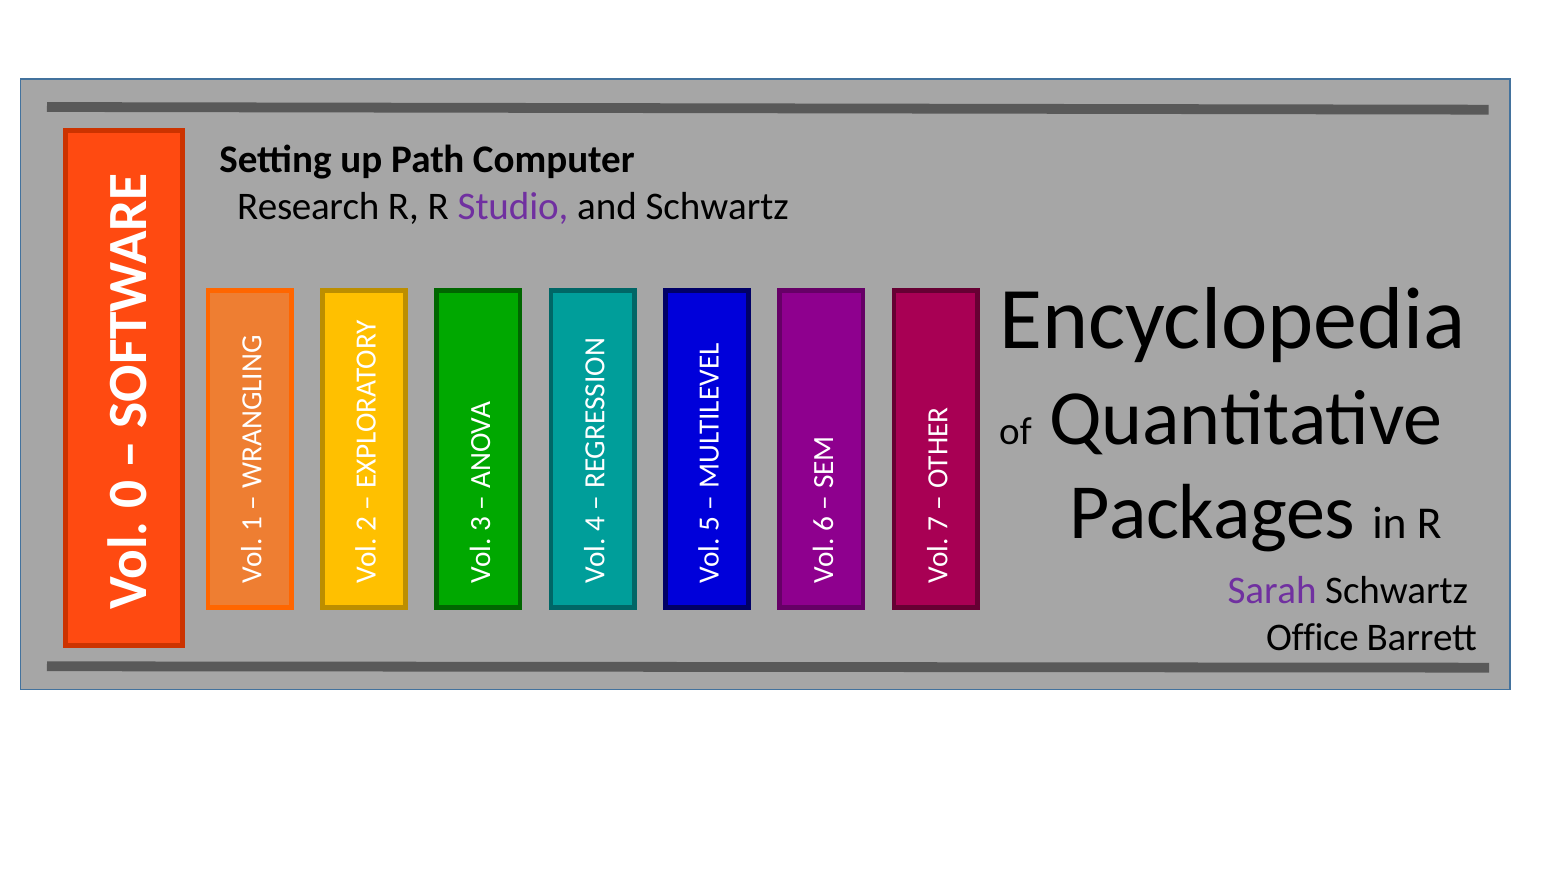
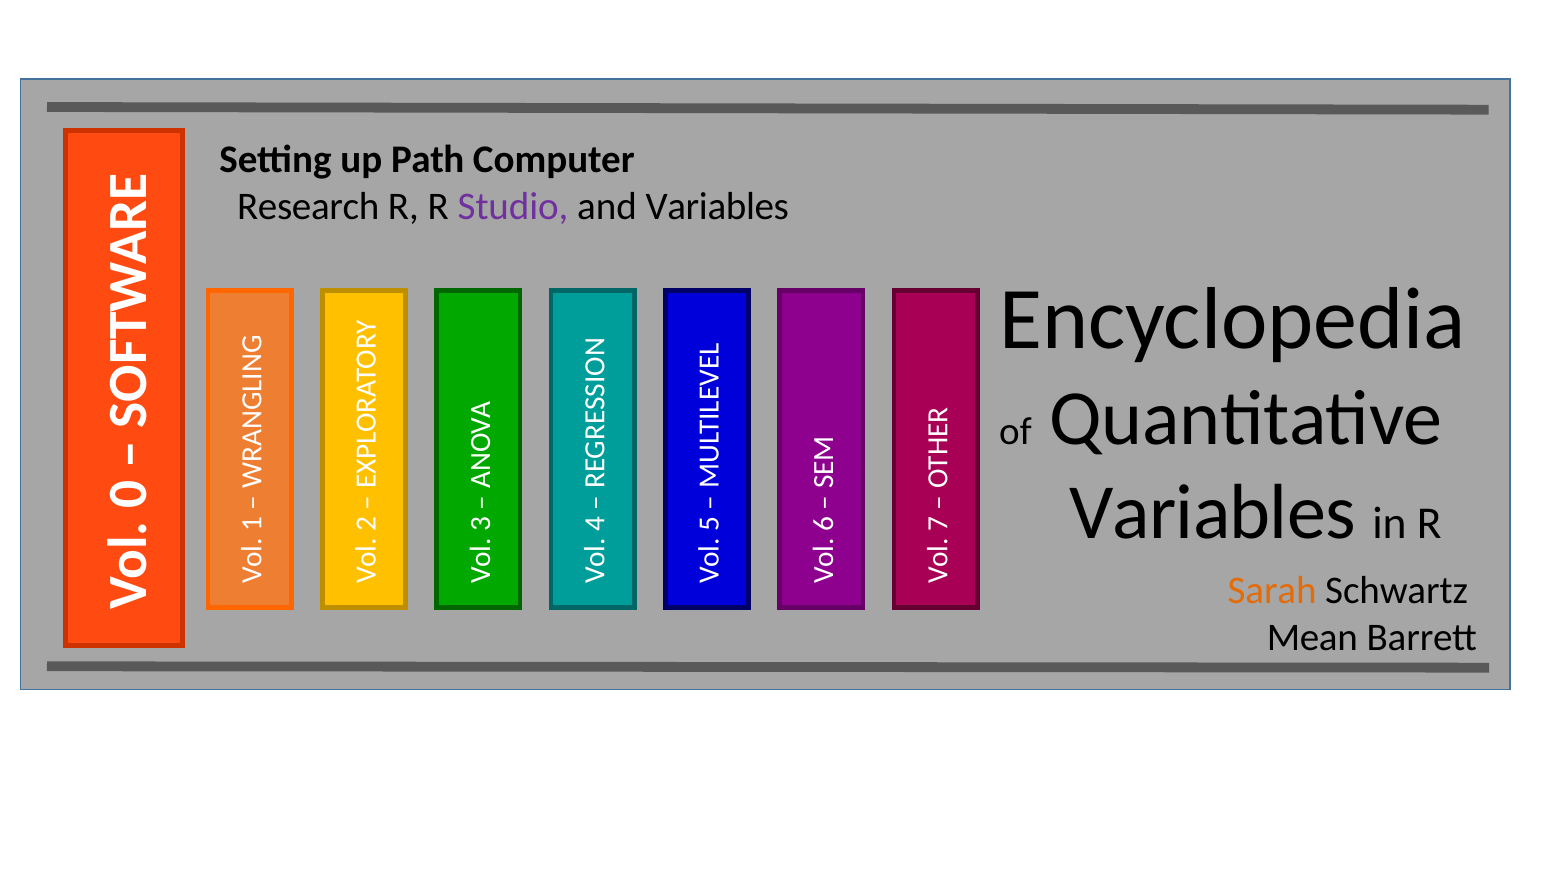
and Schwartz: Schwartz -> Variables (717, 206)
Packages: Packages -> Variables (1213, 512)
Sarah colour: purple -> orange (1272, 590)
Office: Office -> Mean (1312, 637)
